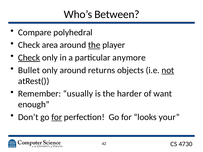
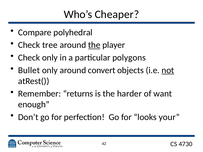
Between: Between -> Cheaper (117, 14)
area: area -> tree (50, 45)
Check underline: present -> none (29, 58)
anymore: anymore -> polygons (129, 58)
returns: returns -> convert (102, 70)
usually: usually -> returns (78, 94)
for underline: present -> none (57, 117)
